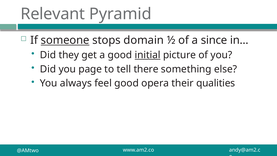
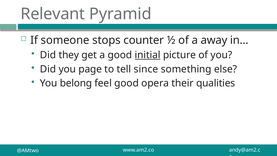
someone underline: present -> none (65, 40)
domain: domain -> counter (144, 40)
since: since -> away (214, 40)
there: there -> since (146, 69)
always: always -> belong (76, 83)
